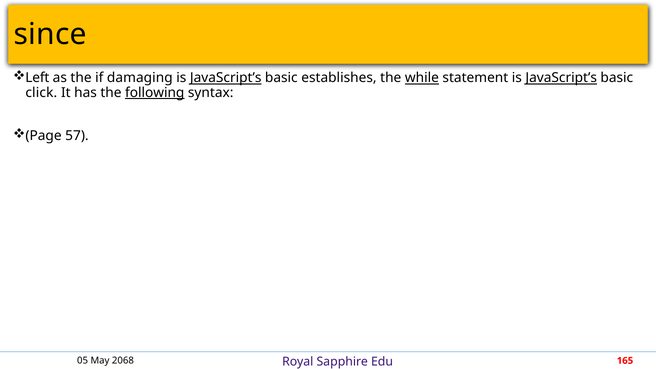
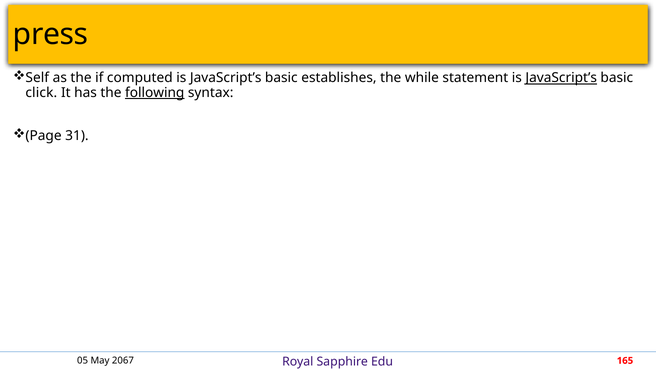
since: since -> press (51, 34)
Left: Left -> Self (37, 78)
damaging: damaging -> computed (140, 78)
JavaScript’s underline: present -> none (226, 78)
while underline: present -> none (422, 78)
57: 57 -> 31 (77, 136)
2068: 2068 -> 2067 (123, 361)
